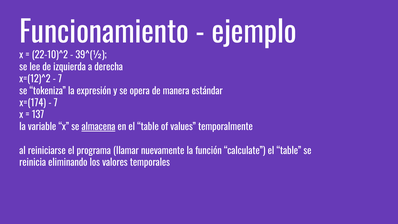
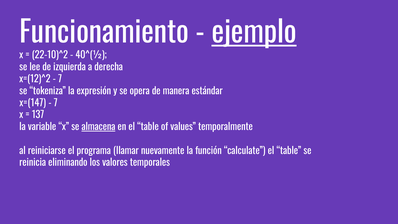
ejemplo underline: none -> present (254, 33)
39^(½: 39^(½ -> 40^(½ (91, 55)
x=(174: x=(174 -> x=(147 (33, 103)
